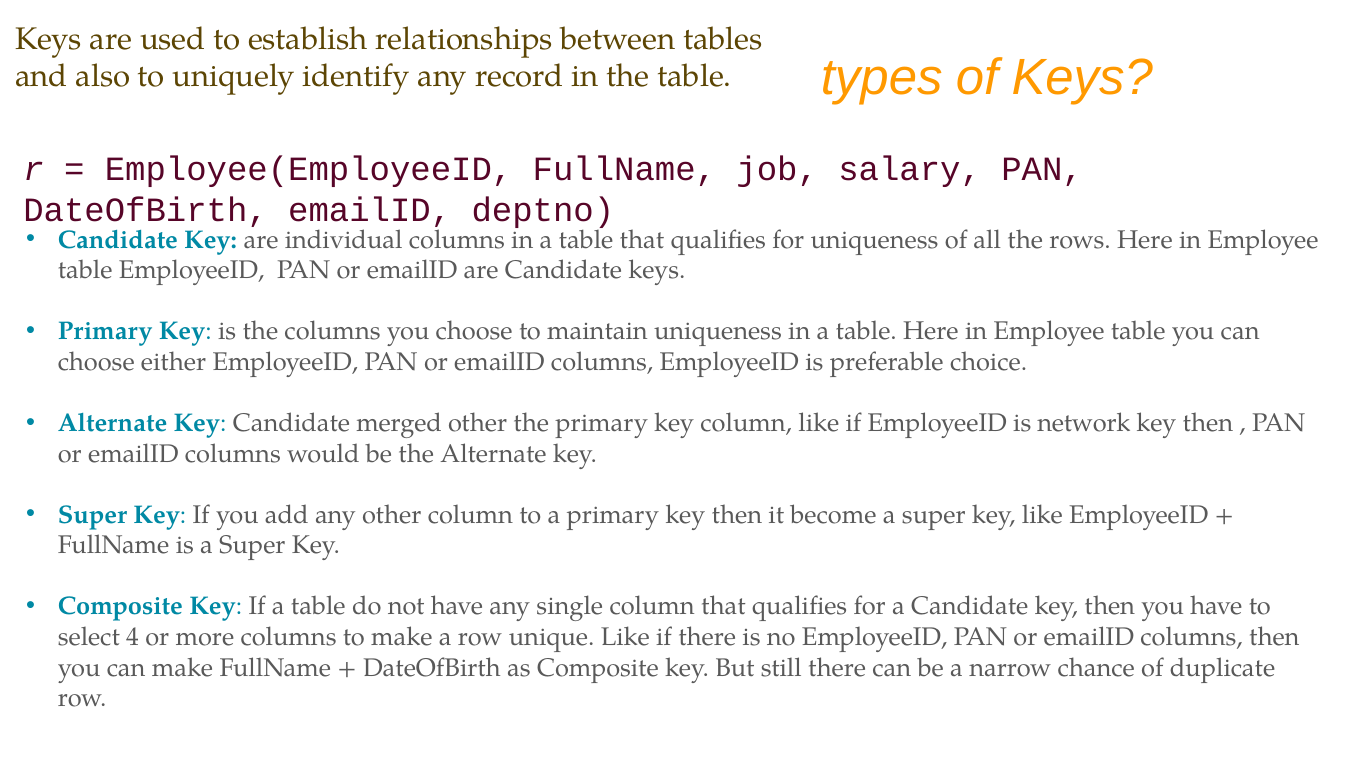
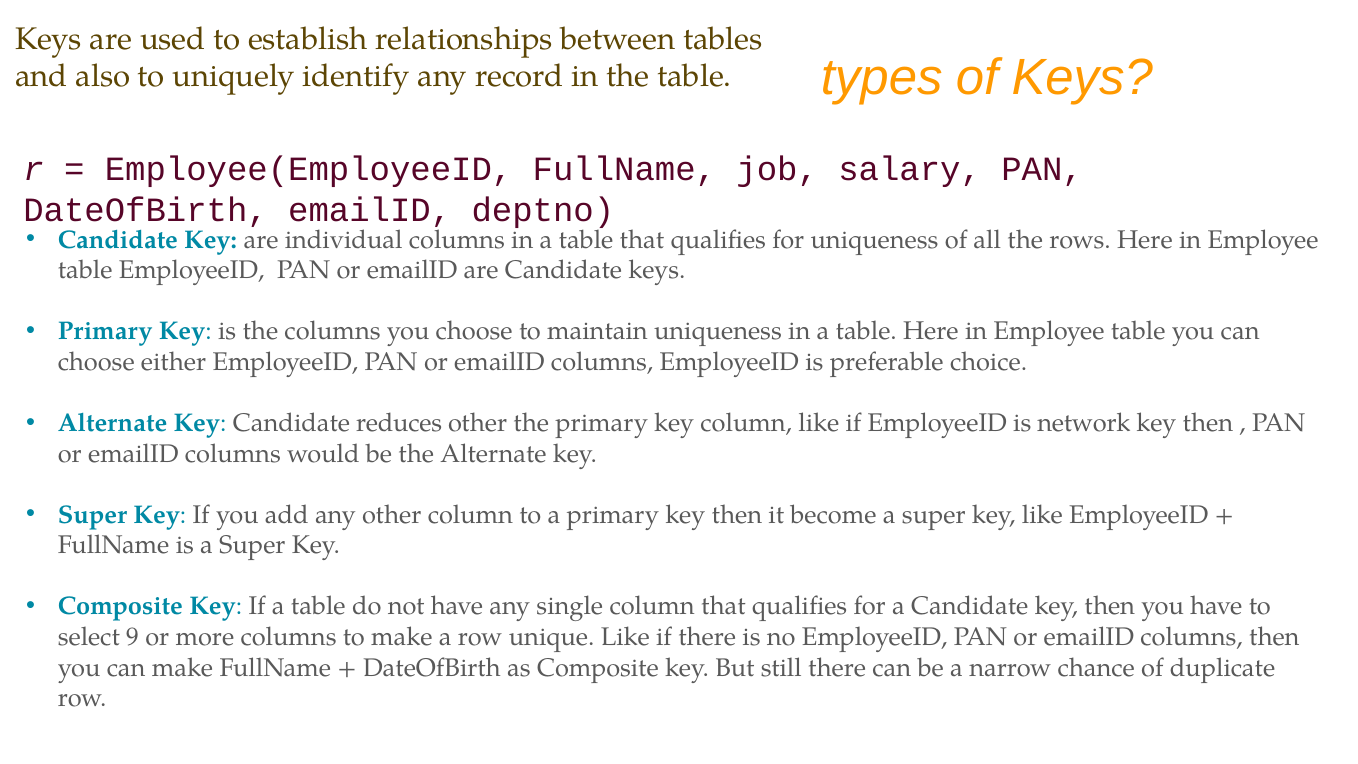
merged: merged -> reduces (399, 423)
4: 4 -> 9 (133, 637)
